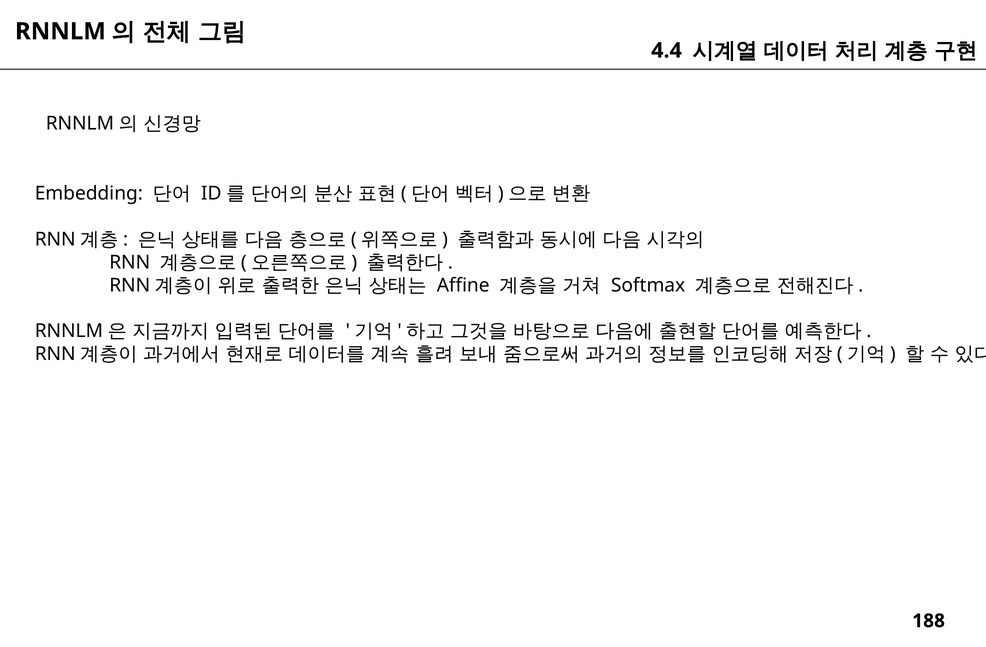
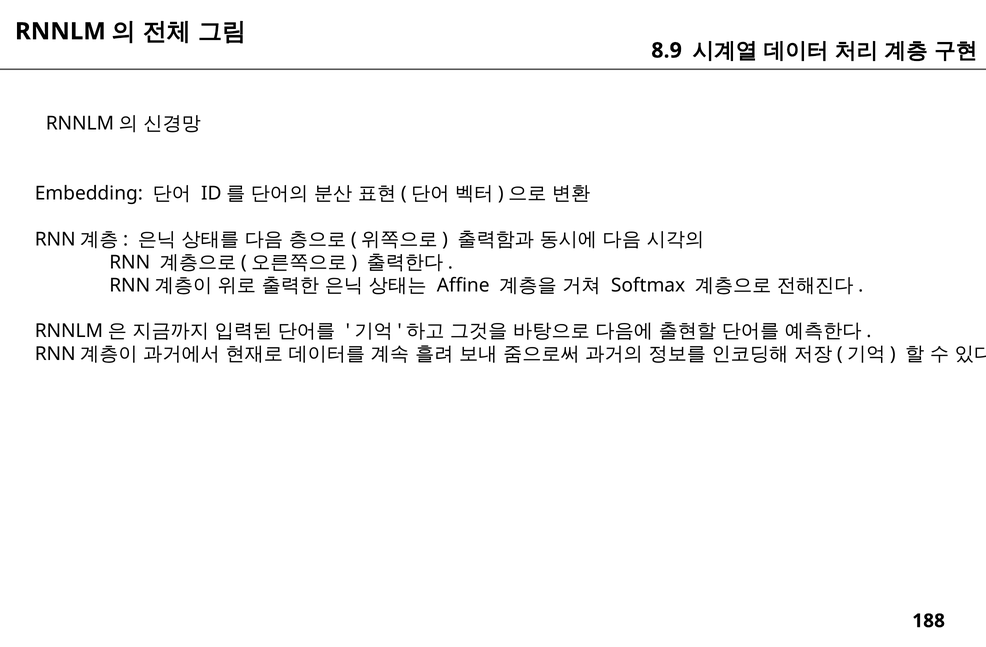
4.4: 4.4 -> 8.9 (667, 51)
